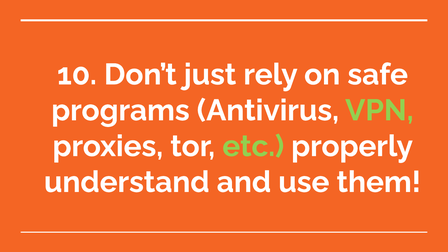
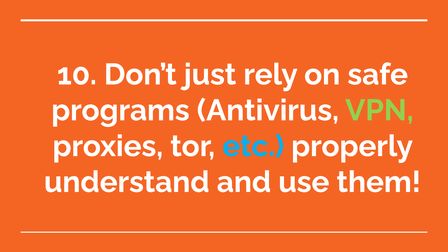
etc colour: light green -> light blue (253, 146)
